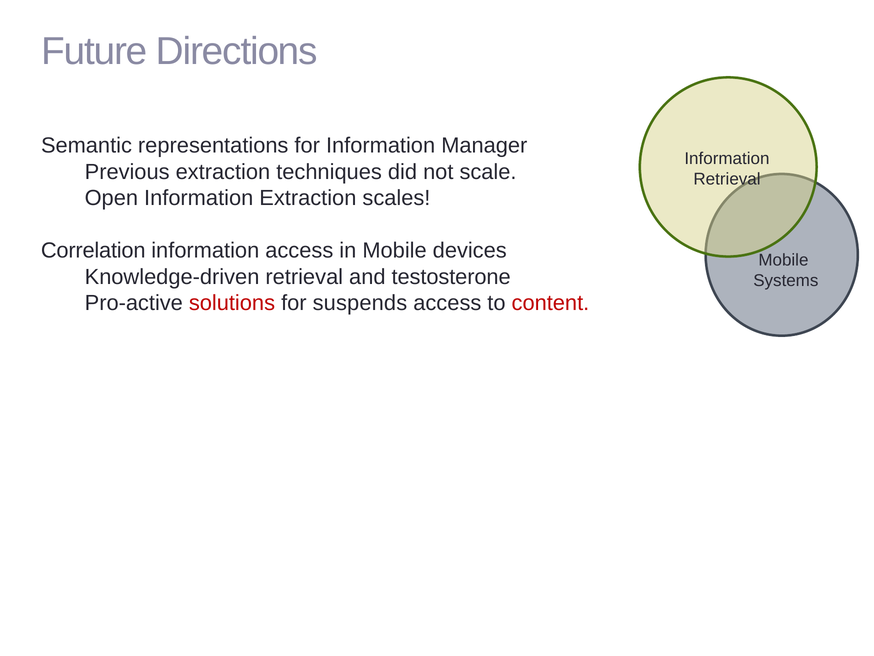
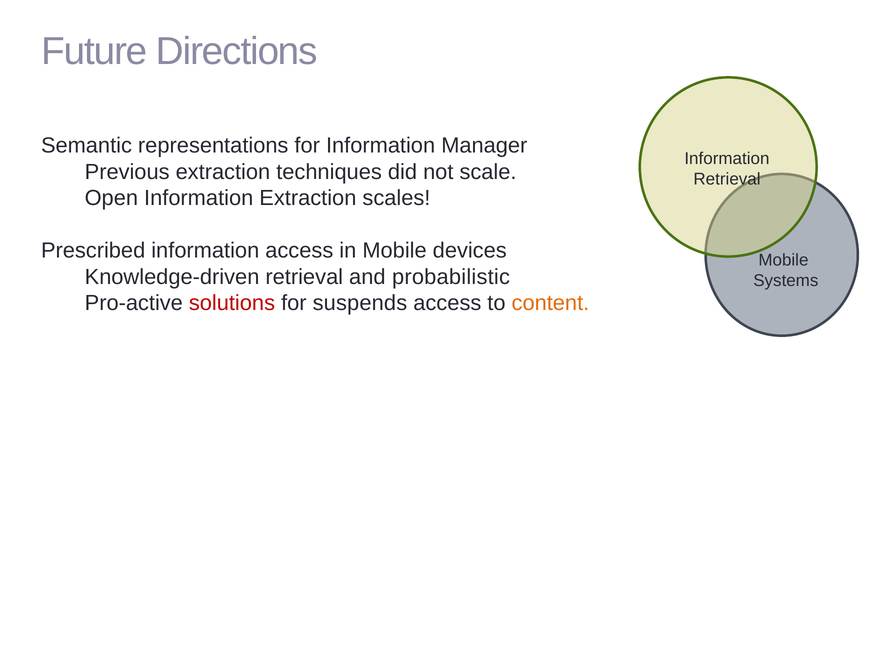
Correlation: Correlation -> Prescribed (93, 250)
testosterone: testosterone -> probabilistic (451, 277)
content colour: red -> orange (550, 303)
